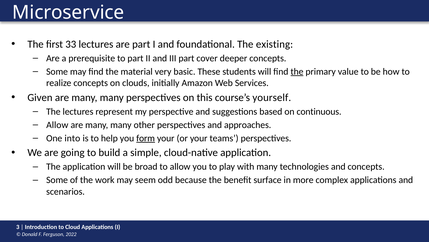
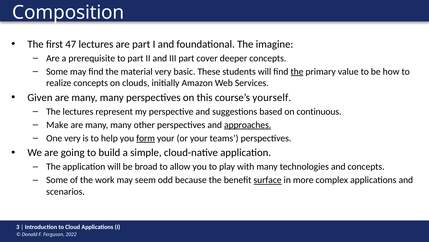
Microservice: Microservice -> Composition (68, 12)
33: 33 -> 47 (71, 44)
existing: existing -> imagine (275, 44)
Allow: Allow -> Make (57, 125)
approaches underline: none -> present (248, 125)
One into: into -> very (72, 138)
surface underline: none -> present (268, 180)
